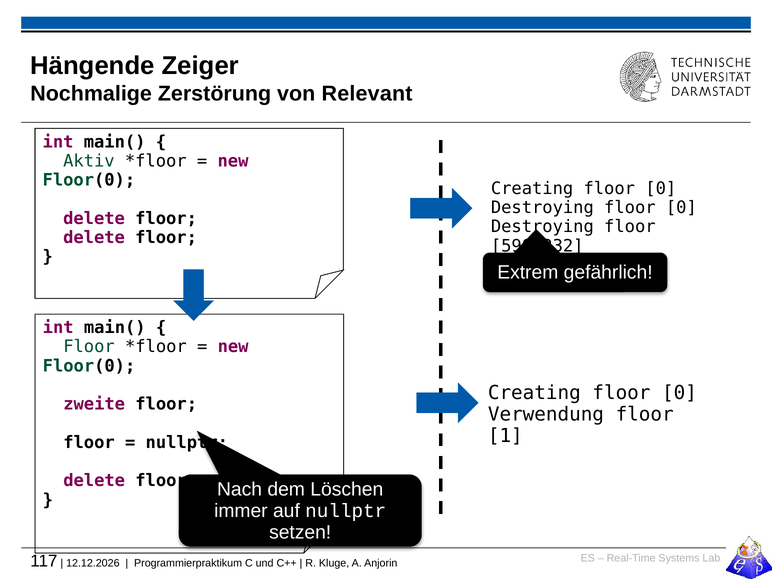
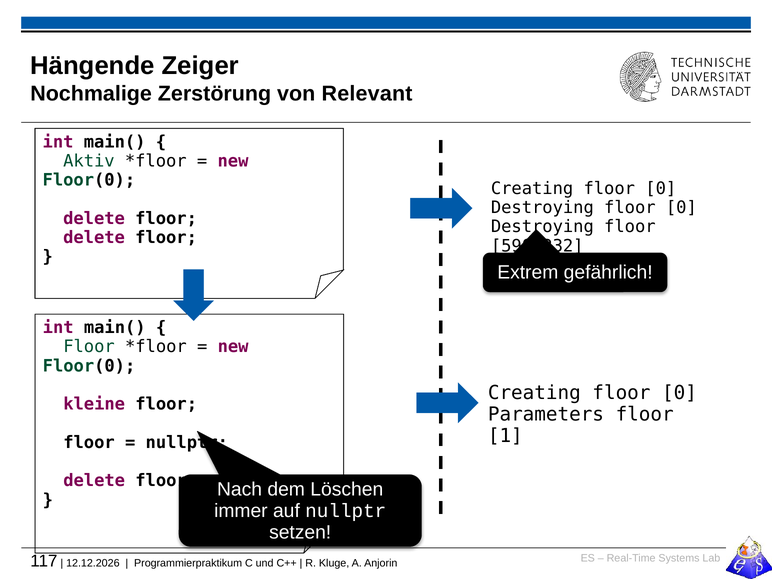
zweite: zweite -> kleine (94, 404)
Verwendung: Verwendung -> Parameters (546, 414)
